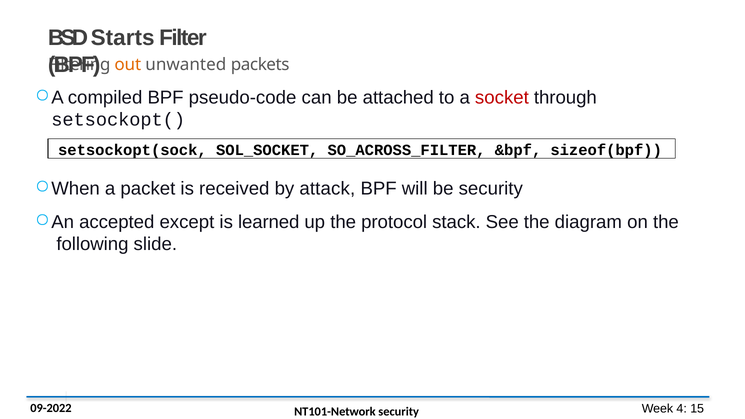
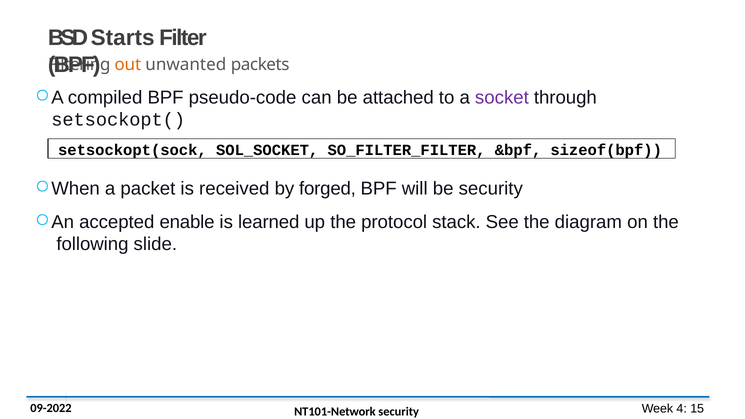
socket colour: red -> purple (502, 98)
SO_ACROSS_FILTER: SO_ACROSS_FILTER -> SO_FILTER_FILTER (407, 150)
attack: attack -> forged (327, 189)
except: except -> enable (187, 222)
